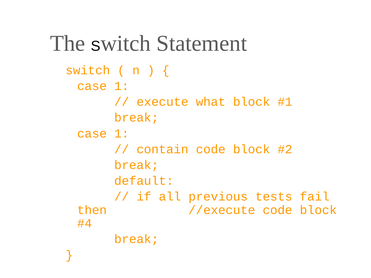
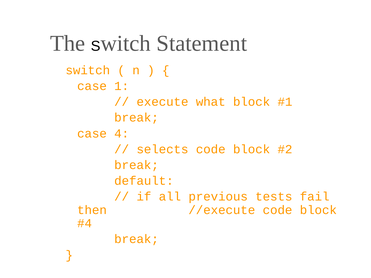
1: 1 -> 4 (122, 134)
contain: contain -> selects (162, 149)
